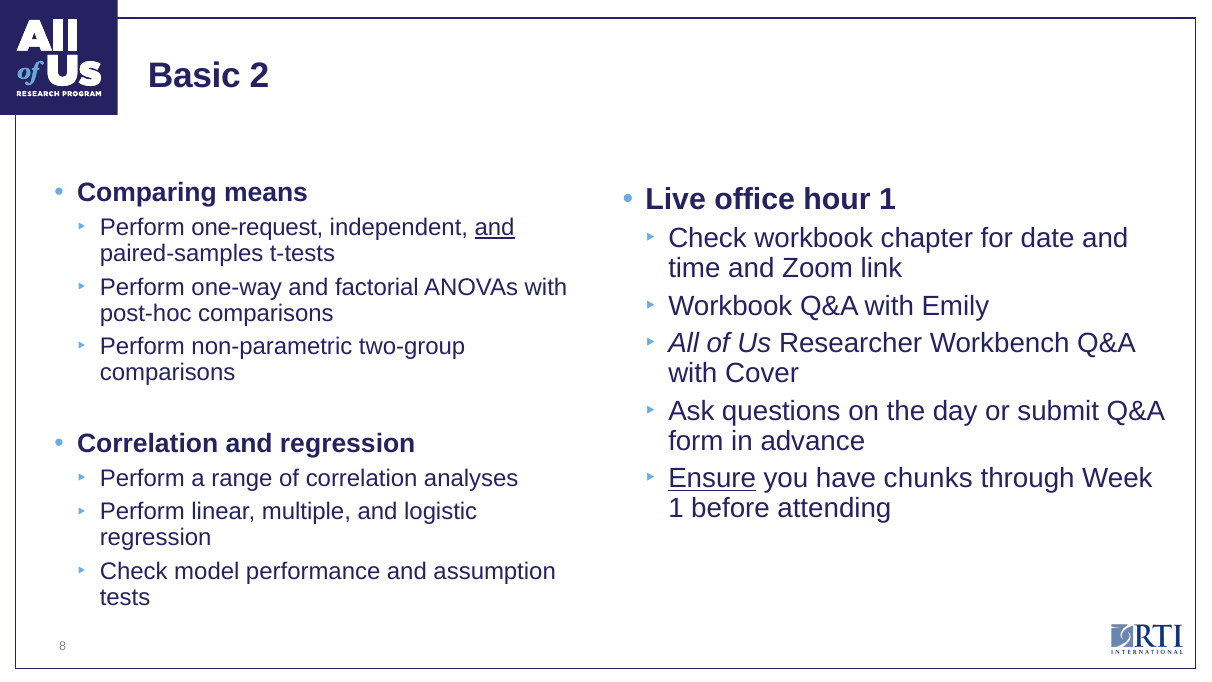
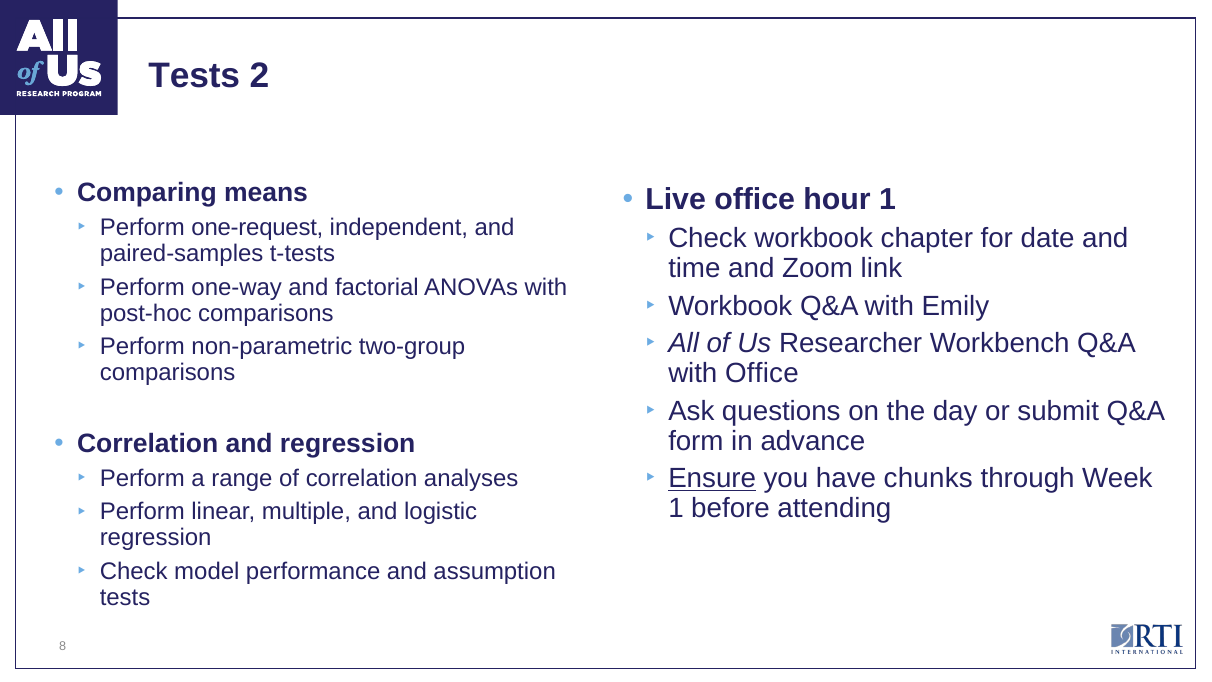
Basic: Basic -> Tests (194, 75)
and underline: present -> none (495, 228)
with Cover: Cover -> Office (762, 373)
